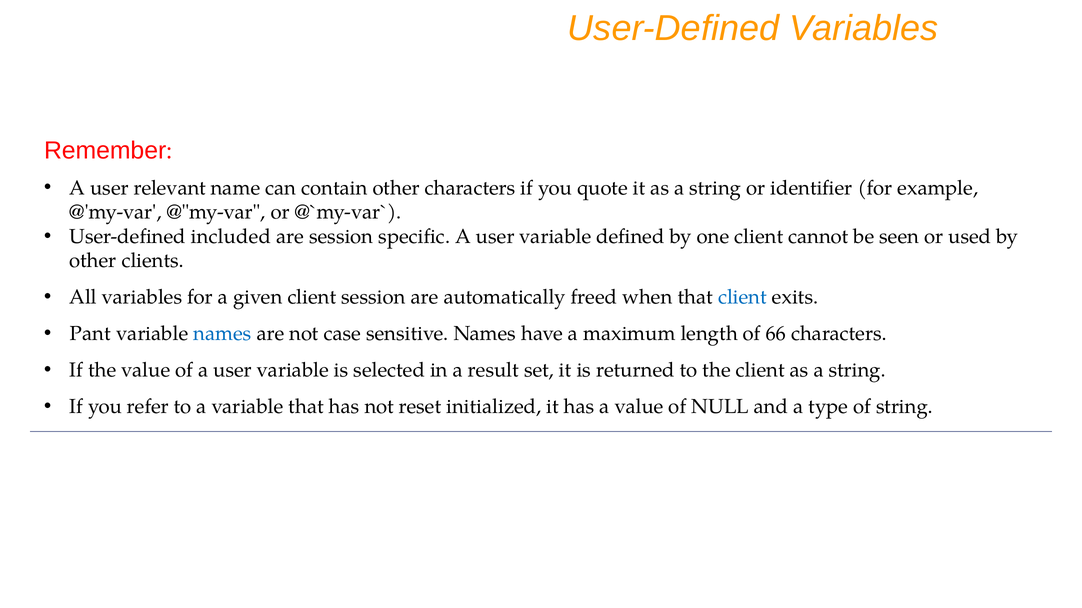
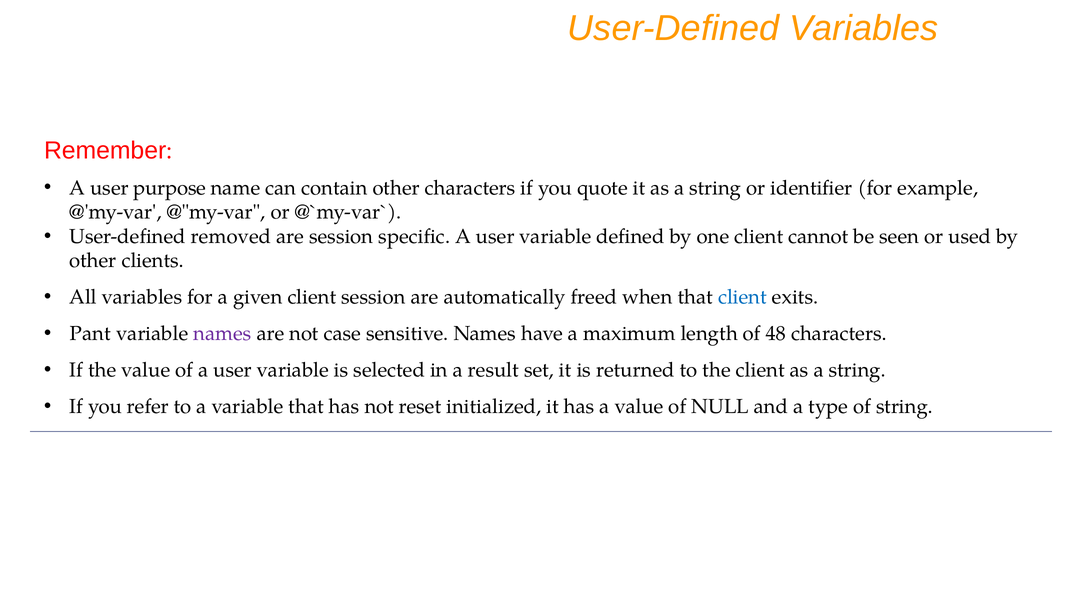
relevant: relevant -> purpose (170, 188)
included: included -> removed (231, 237)
names colour: blue -> purple (222, 334)
66: 66 -> 48 (776, 334)
